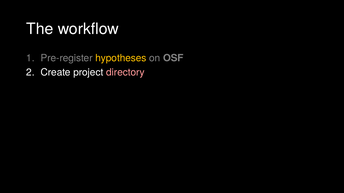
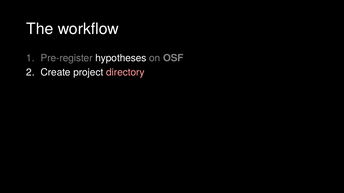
hypotheses colour: yellow -> white (121, 58)
